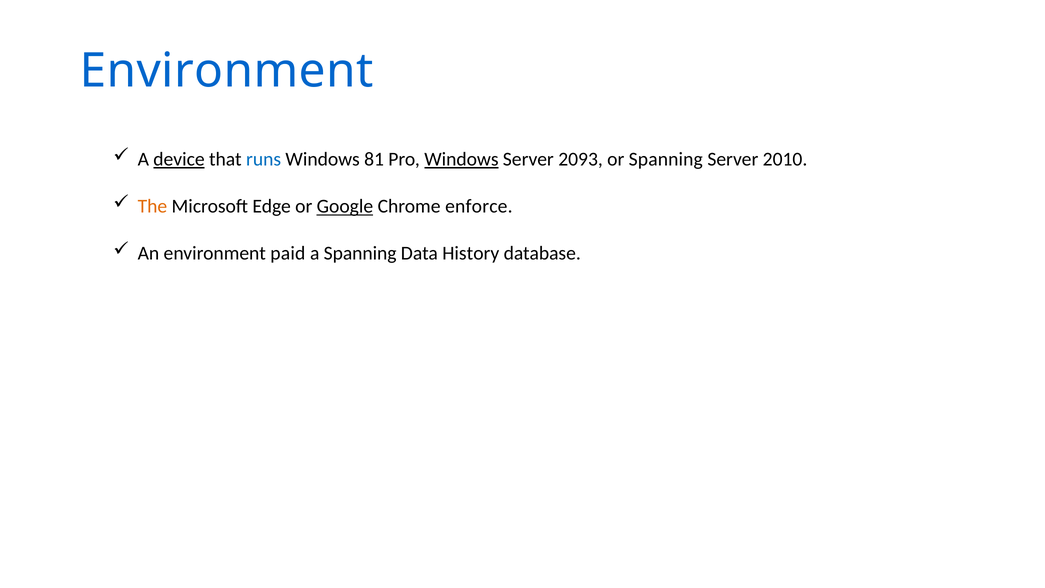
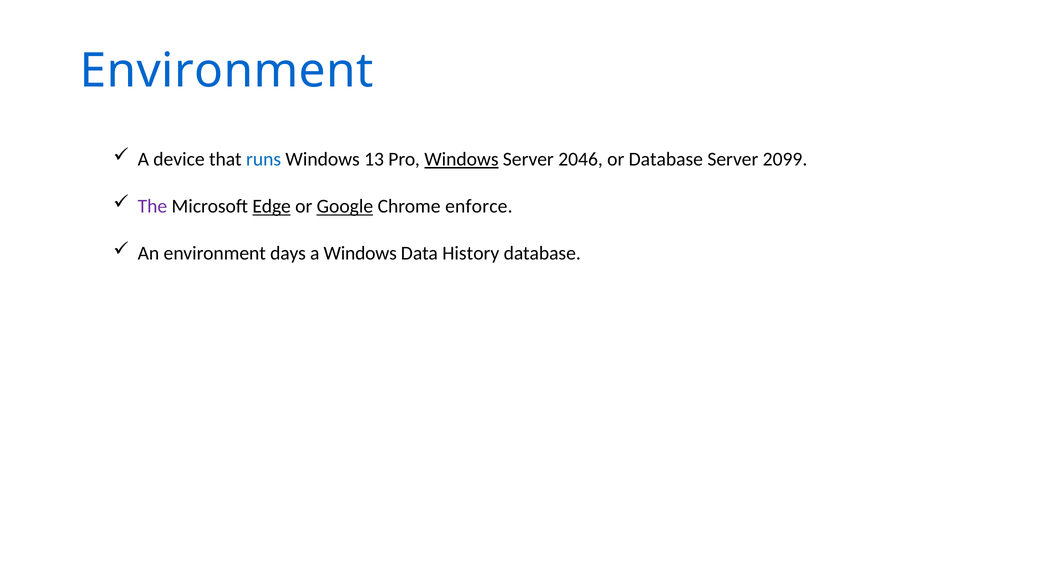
device underline: present -> none (179, 159)
81: 81 -> 13 (374, 159)
2093: 2093 -> 2046 (581, 159)
or Spanning: Spanning -> Database (666, 159)
2010: 2010 -> 2099 (785, 159)
The colour: orange -> purple (152, 206)
Edge underline: none -> present (272, 206)
paid: paid -> days (288, 253)
a Spanning: Spanning -> Windows (360, 253)
